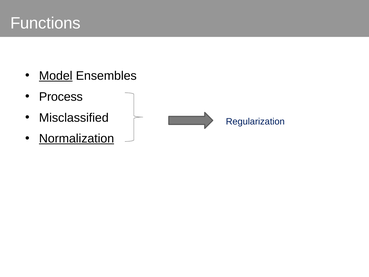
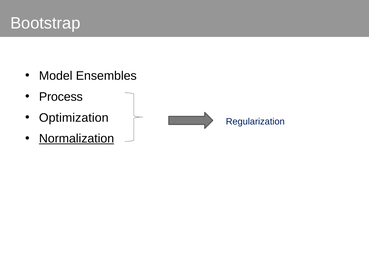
Functions: Functions -> Bootstrap (45, 23)
Model underline: present -> none (56, 76)
Misclassified: Misclassified -> Optimization (74, 118)
